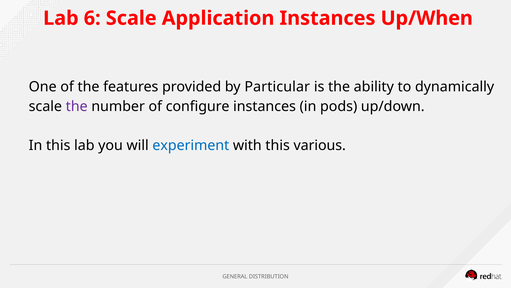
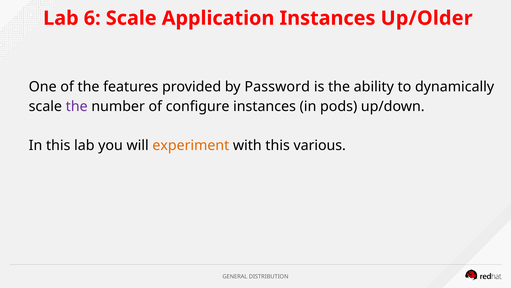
Up/When: Up/When -> Up/Older (427, 18)
Particular: Particular -> Password (277, 87)
experiment colour: blue -> orange (191, 145)
